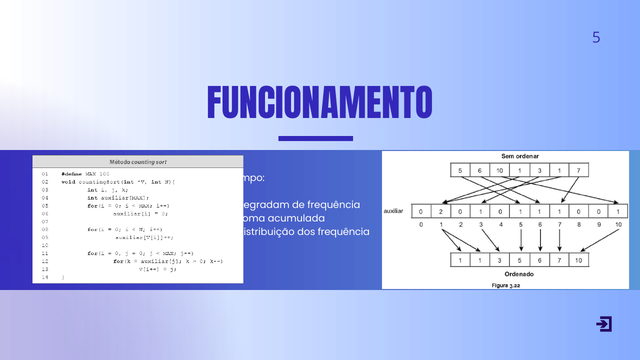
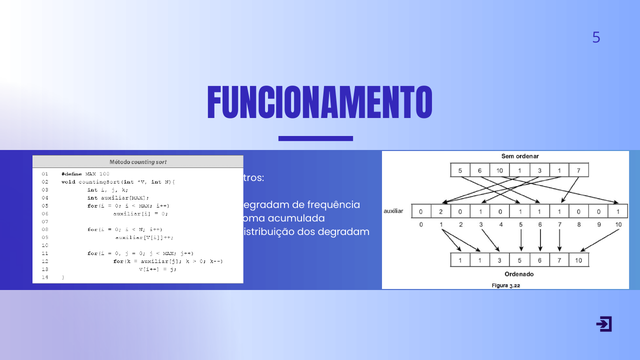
Tempo: Tempo -> Outros (247, 178)
dos frequência: frequência -> degradam (344, 232)
